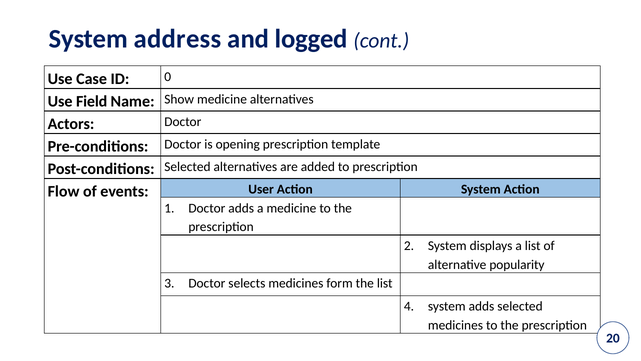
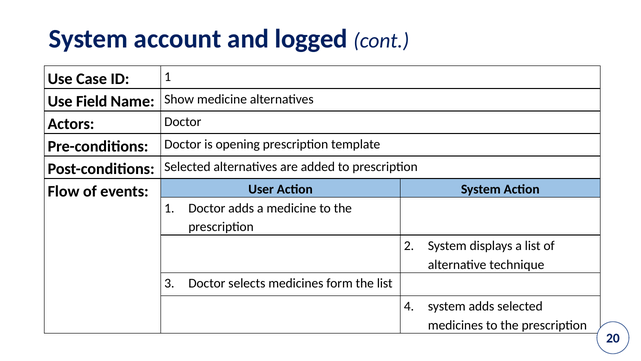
address: address -> account (178, 39)
ID 0: 0 -> 1 (168, 77)
popularity: popularity -> technique (517, 264)
